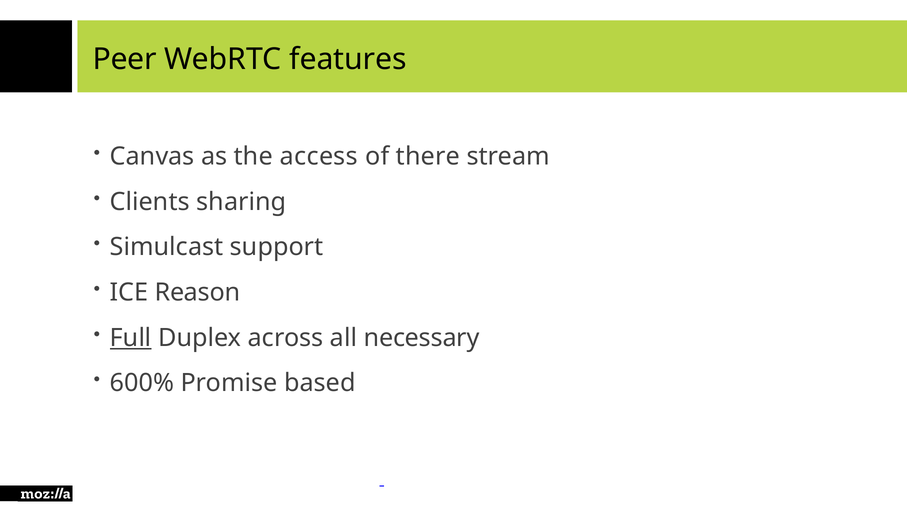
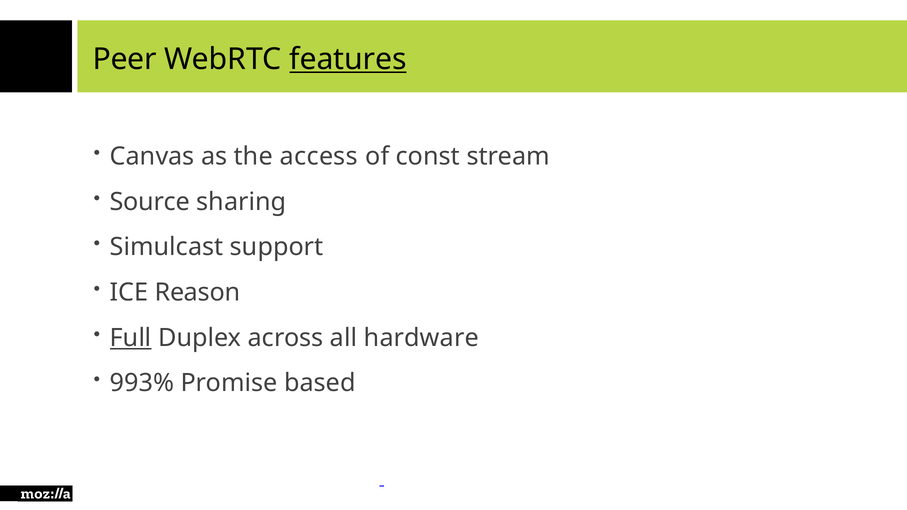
features underline: none -> present (348, 59)
there: there -> const (428, 157)
Clients: Clients -> Source (150, 202)
necessary: necessary -> hardware (421, 338)
600%: 600% -> 993% (142, 383)
